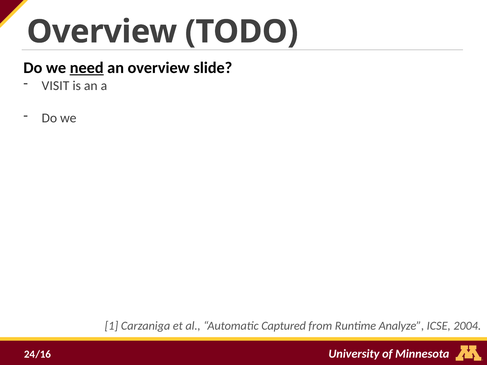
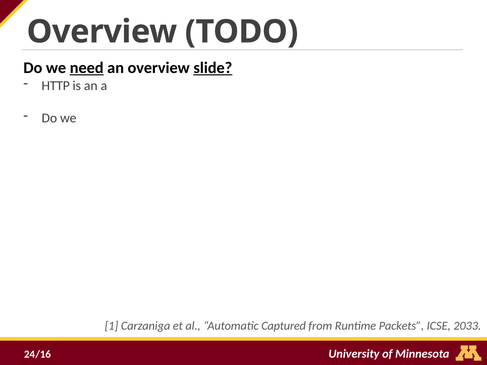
slide underline: none -> present (213, 68)
VISIT: VISIT -> HTTP (56, 86)
Analyze: Analyze -> Packets (401, 326)
2004: 2004 -> 2033 (467, 326)
